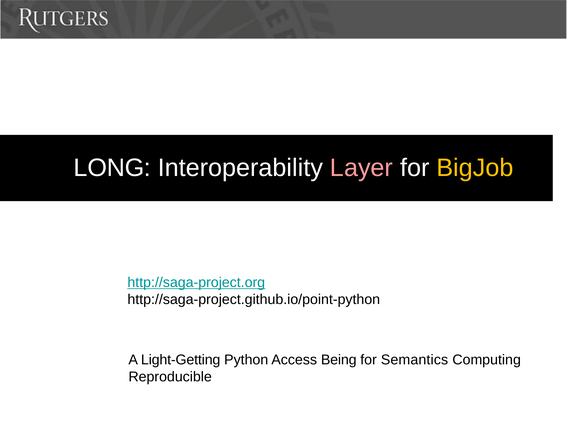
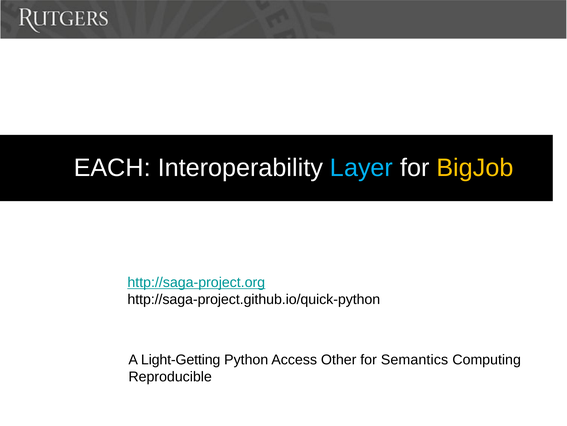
LONG: LONG -> EACH (112, 168)
Layer colour: pink -> light blue (362, 168)
http://saga-project.github.io/point-python: http://saga-project.github.io/point-python -> http://saga-project.github.io/quick-python (254, 299)
Being: Being -> Other (339, 359)
